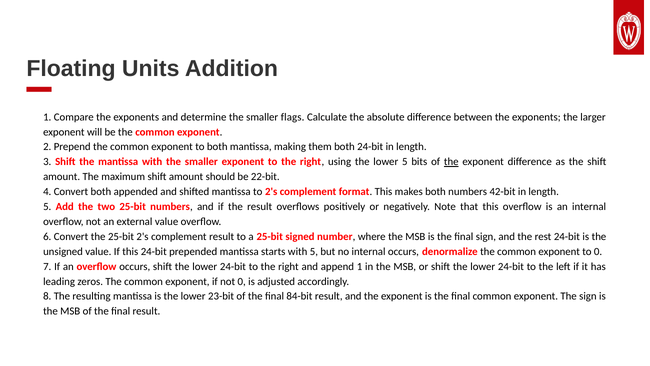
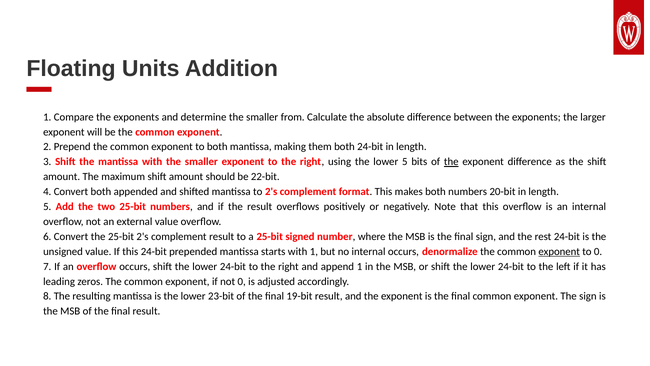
flags: flags -> from (293, 117)
42-bit: 42-bit -> 20-bit (503, 192)
with 5: 5 -> 1 (314, 251)
exponent underline: none -> present (559, 251)
84-bit: 84-bit -> 19-bit (299, 296)
